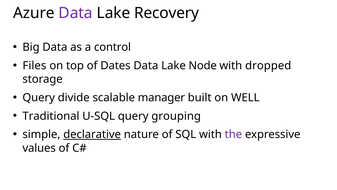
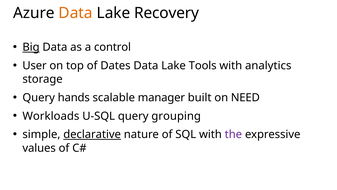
Data colour: purple -> orange (76, 13)
Big underline: none -> present (31, 47)
Files: Files -> User (35, 66)
Node: Node -> Tools (203, 66)
dropped: dropped -> analytics (268, 66)
divide: divide -> hands (74, 97)
WELL: WELL -> NEED (245, 97)
Traditional: Traditional -> Workloads (51, 116)
